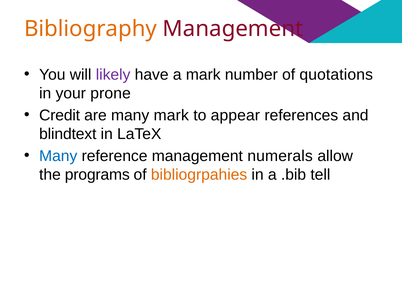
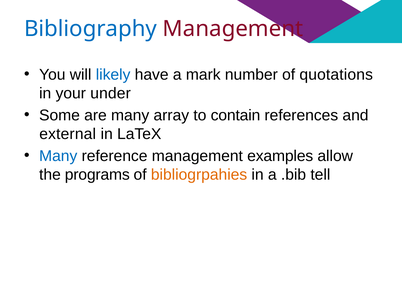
Bibliography colour: orange -> blue (90, 29)
likely colour: purple -> blue (113, 75)
prone: prone -> under (111, 94)
Credit: Credit -> Some (60, 115)
many mark: mark -> array (171, 115)
appear: appear -> contain (236, 115)
blindtext: blindtext -> external (68, 134)
numerals: numerals -> examples (280, 156)
